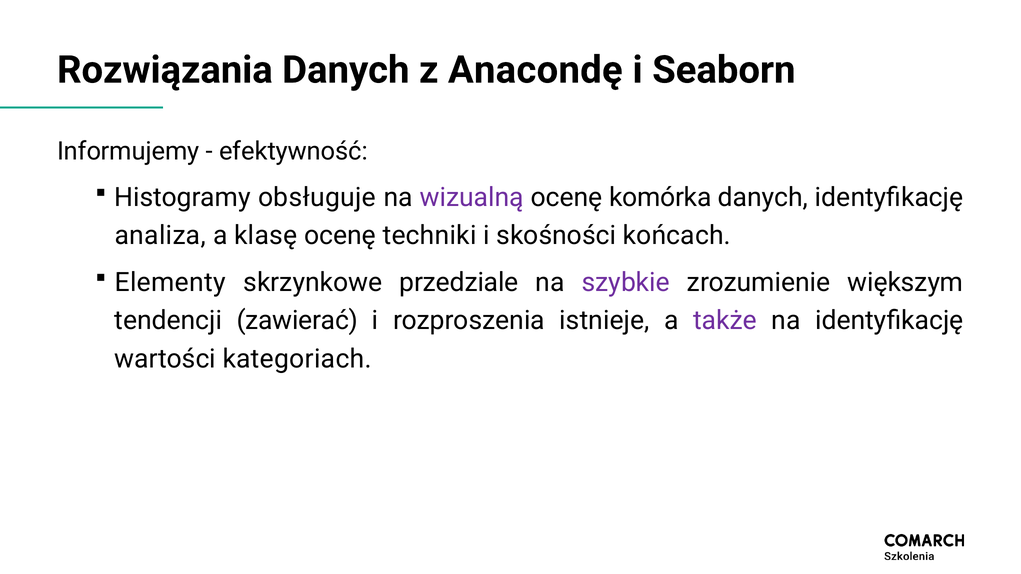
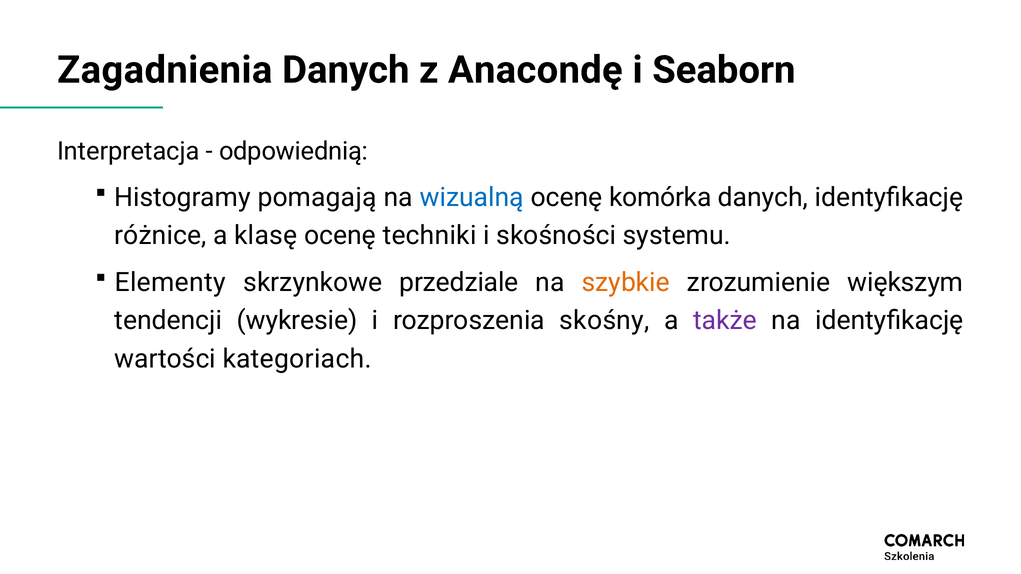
Rozwiązania: Rozwiązania -> Zagadnienia (165, 70)
Informujemy: Informujemy -> Interpretacja (128, 151)
efektywność: efektywność -> odpowiednią (293, 151)
obsługuje: obsługuje -> pomagają (317, 198)
wizualną colour: purple -> blue (472, 198)
analiza: analiza -> różnice (160, 236)
końcach: końcach -> systemu (677, 236)
szybkie colour: purple -> orange (626, 283)
zawierać: zawierać -> wykresie (297, 321)
istnieje: istnieje -> skośny (604, 321)
